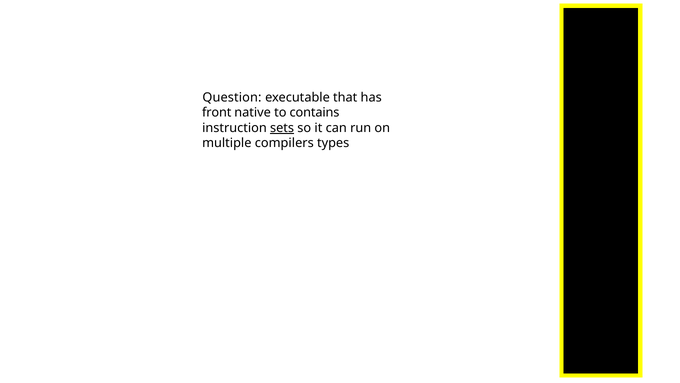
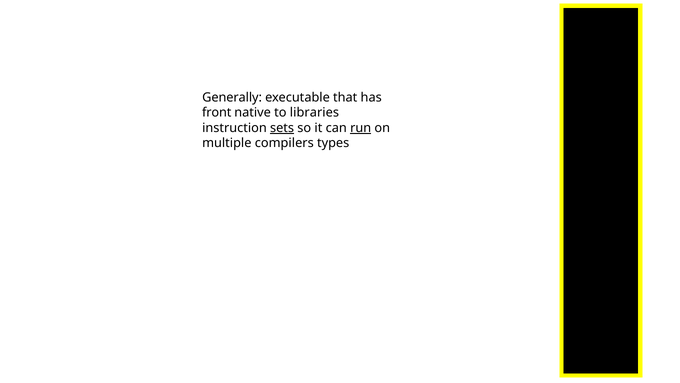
Question: Question -> Generally (232, 97)
contains: contains -> libraries (314, 112)
run underline: none -> present (361, 128)
